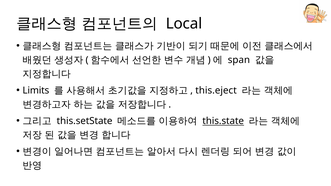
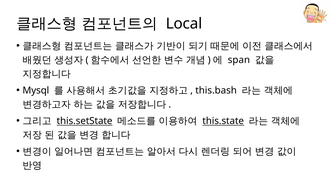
Limits: Limits -> Mysql (36, 91)
this.eject: this.eject -> this.bash (216, 91)
this.setState underline: none -> present (85, 121)
